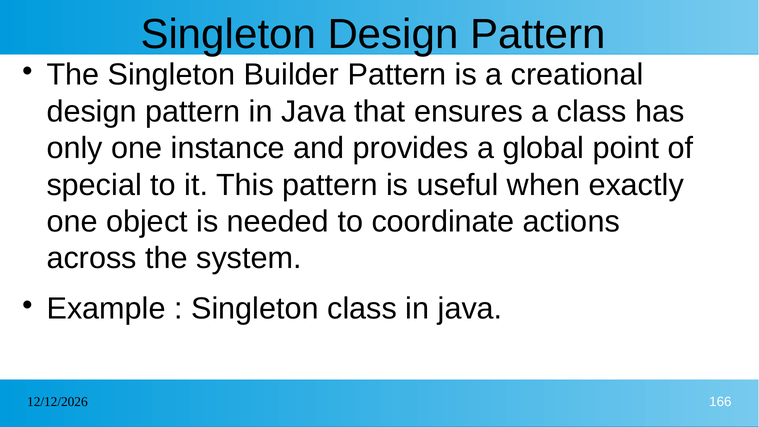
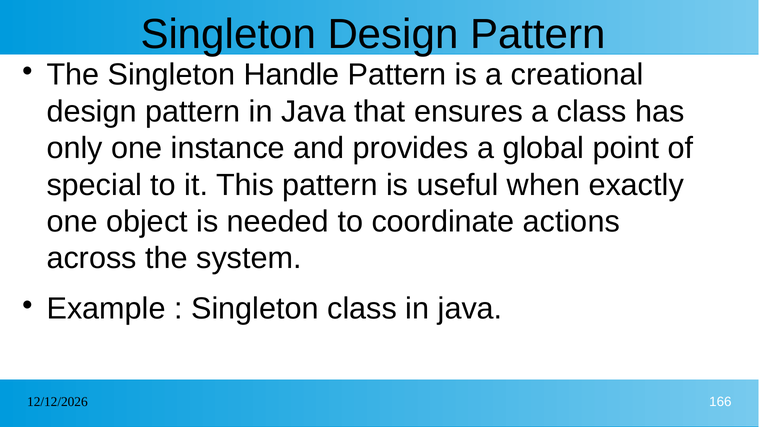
Builder: Builder -> Handle (292, 75)
